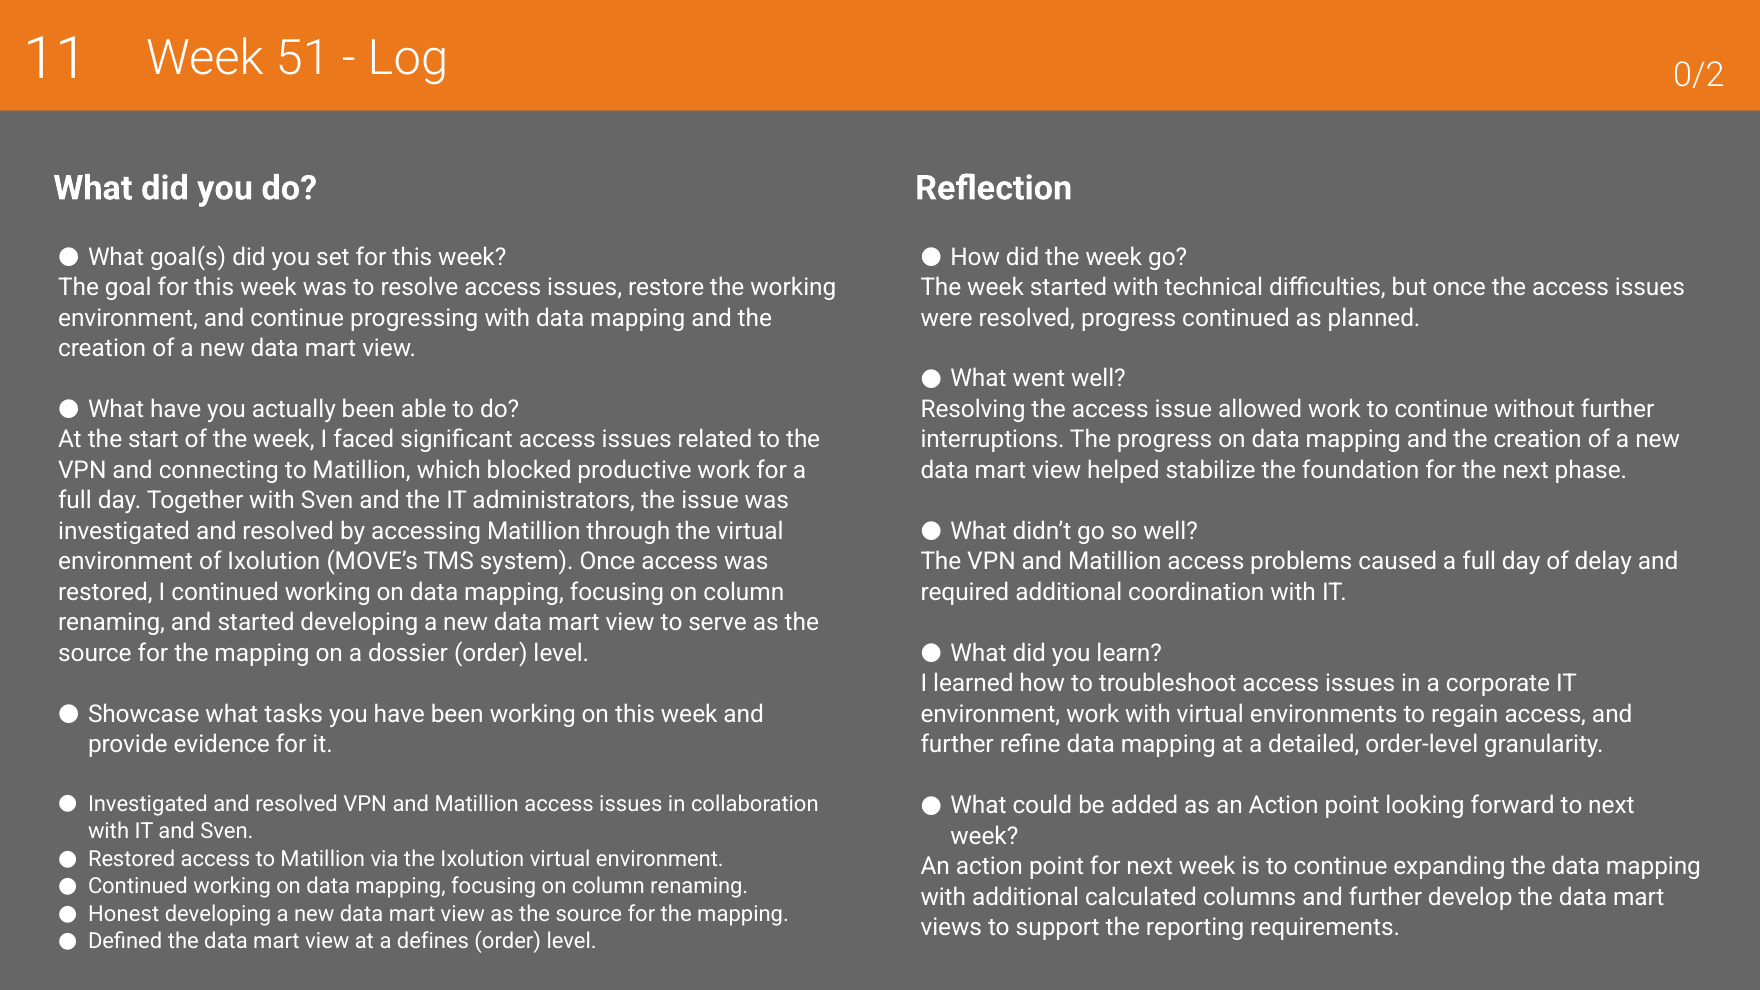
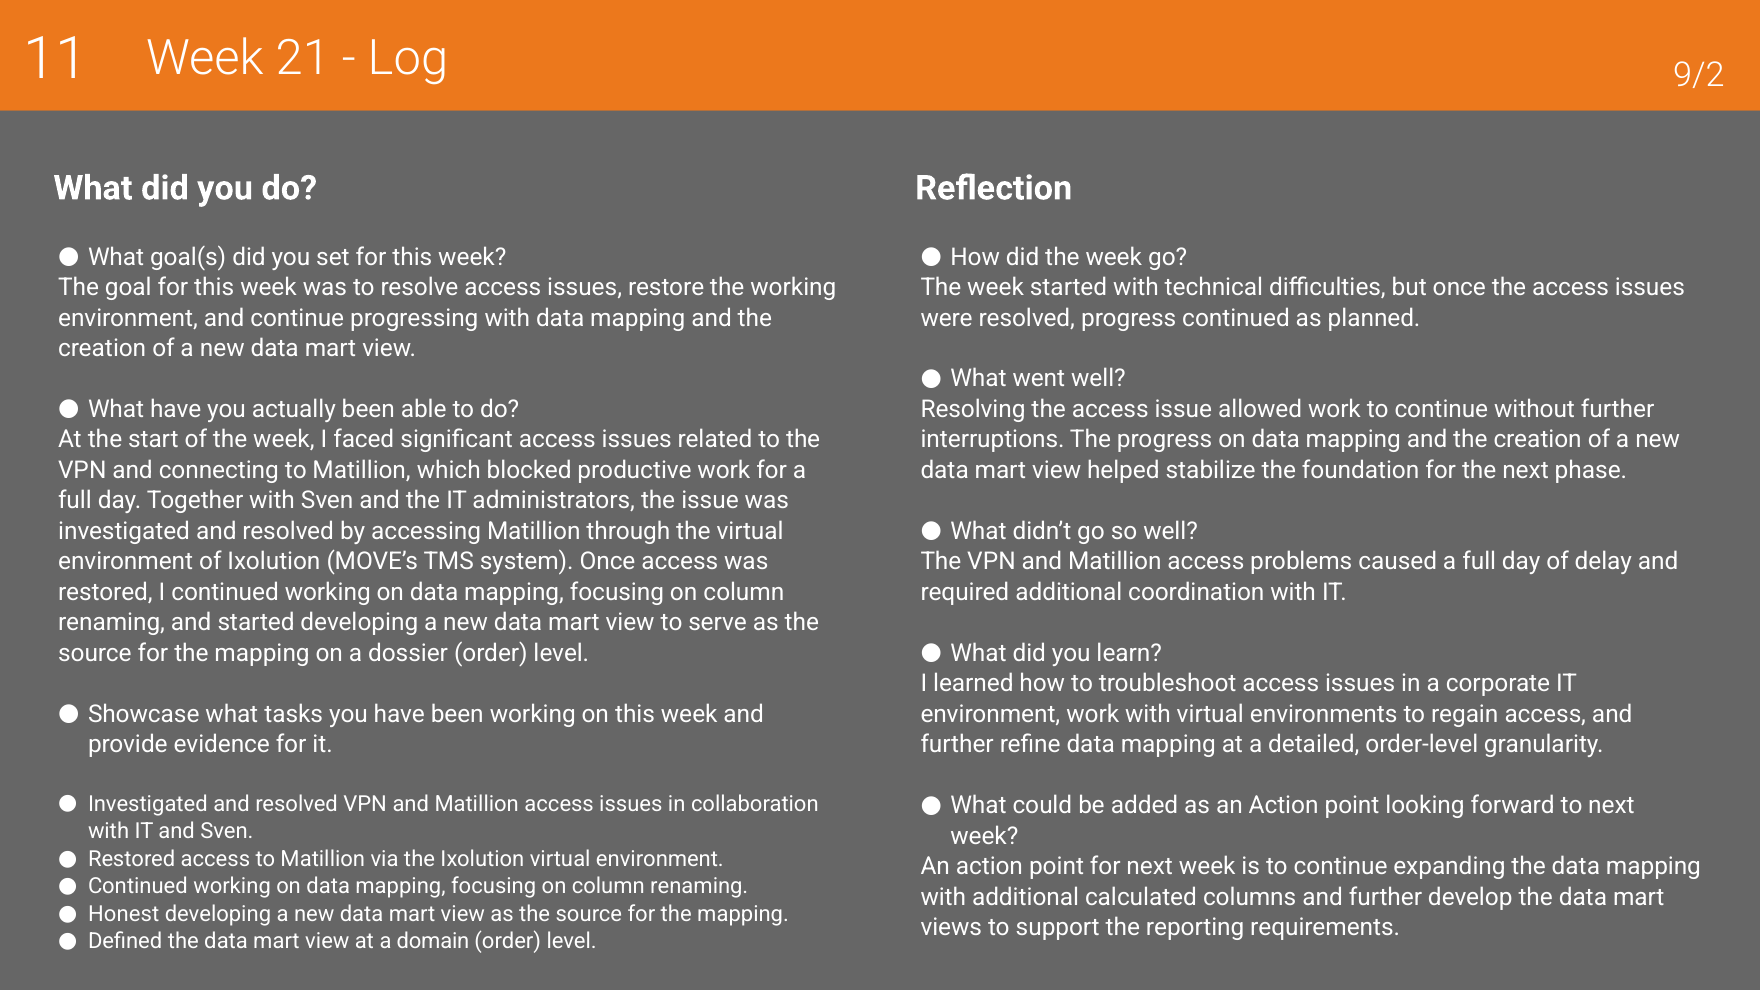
51: 51 -> 21 (303, 58)
0/2: 0/2 -> 9/2 (1699, 75)
defines: defines -> domain (433, 942)
